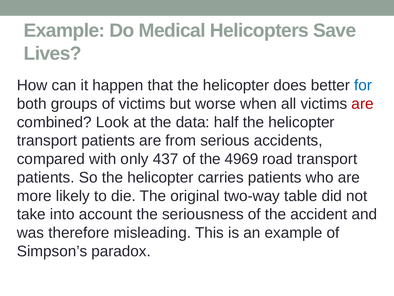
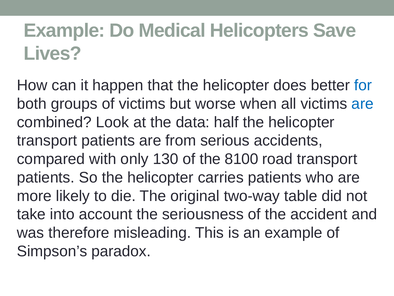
are colour: red -> blue (363, 104)
437: 437 -> 130 (166, 159)
4969: 4969 -> 8100 (242, 159)
